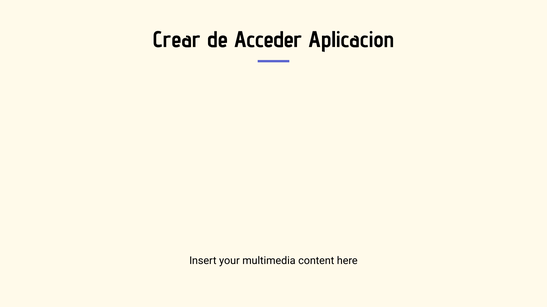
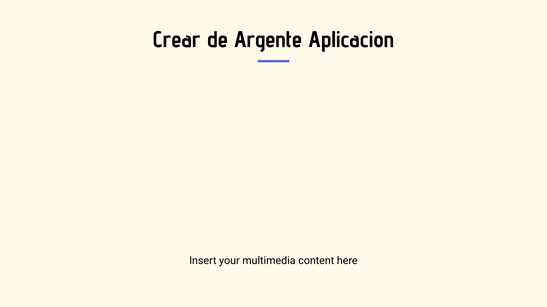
Acceder: Acceder -> Argente (268, 40)
